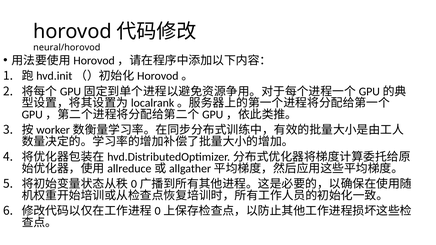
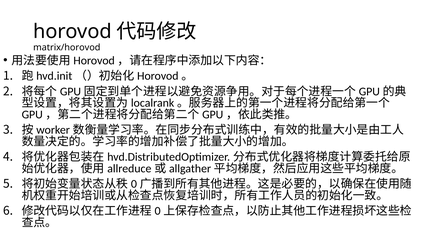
neural/horovod: neural/horovod -> matrix/horovod (67, 47)
